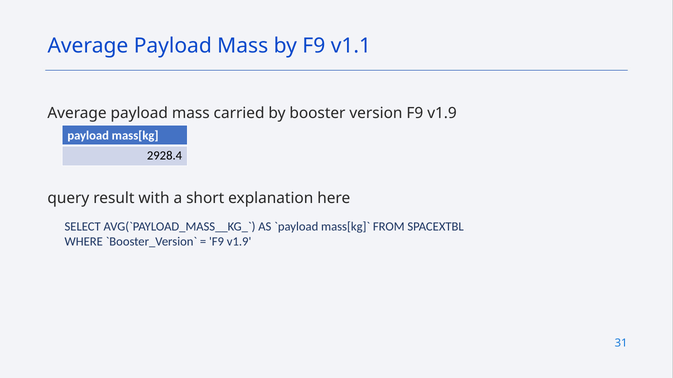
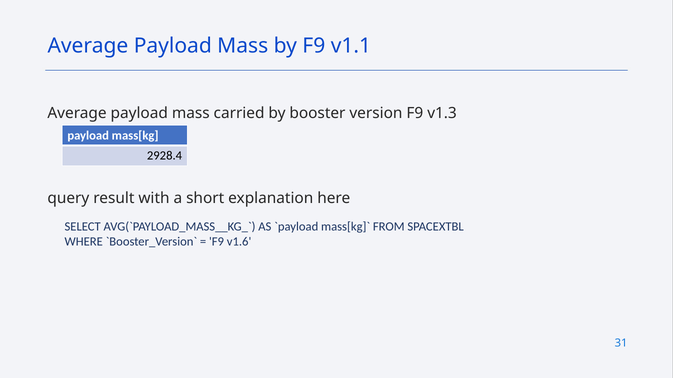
version F9 v1.9: v1.9 -> v1.3 (442, 114)
v1.9: v1.9 -> v1.6 (239, 242)
